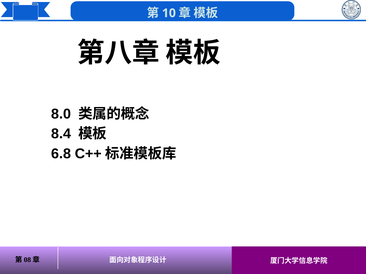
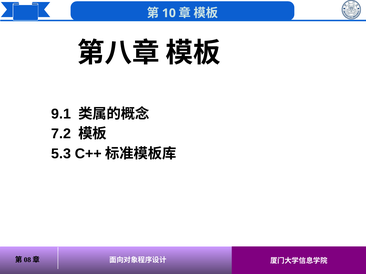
8.0: 8.0 -> 9.1 (61, 114)
8.4: 8.4 -> 7.2 (61, 134)
6.8: 6.8 -> 5.3 (61, 154)
